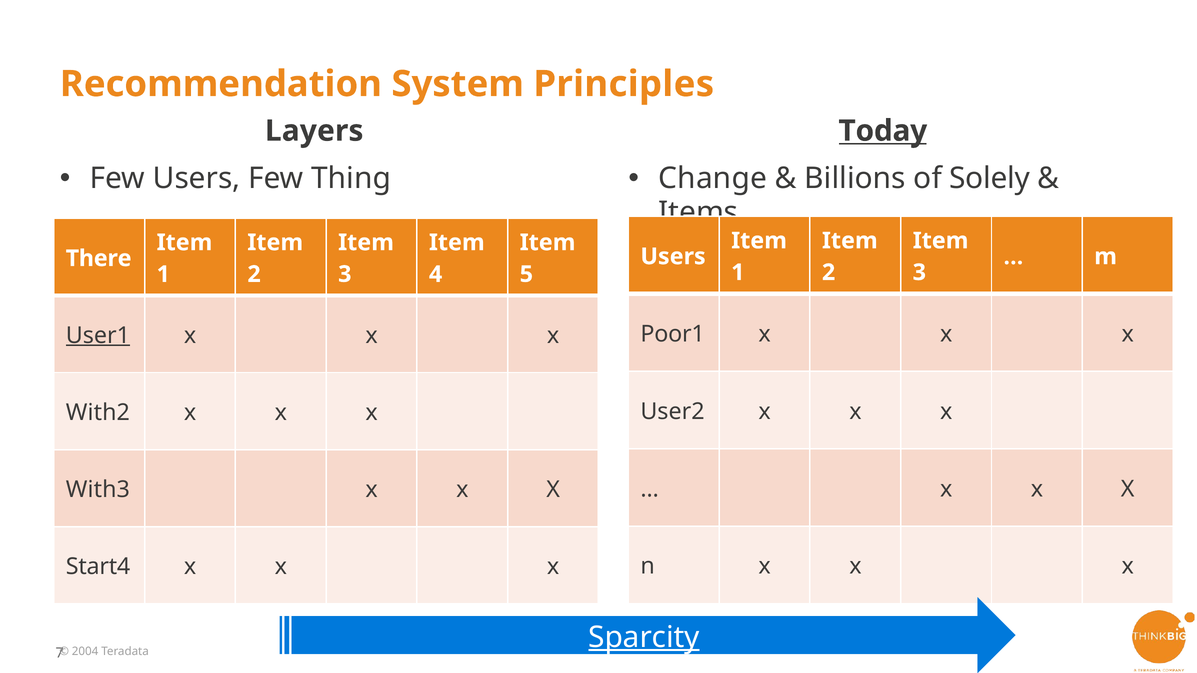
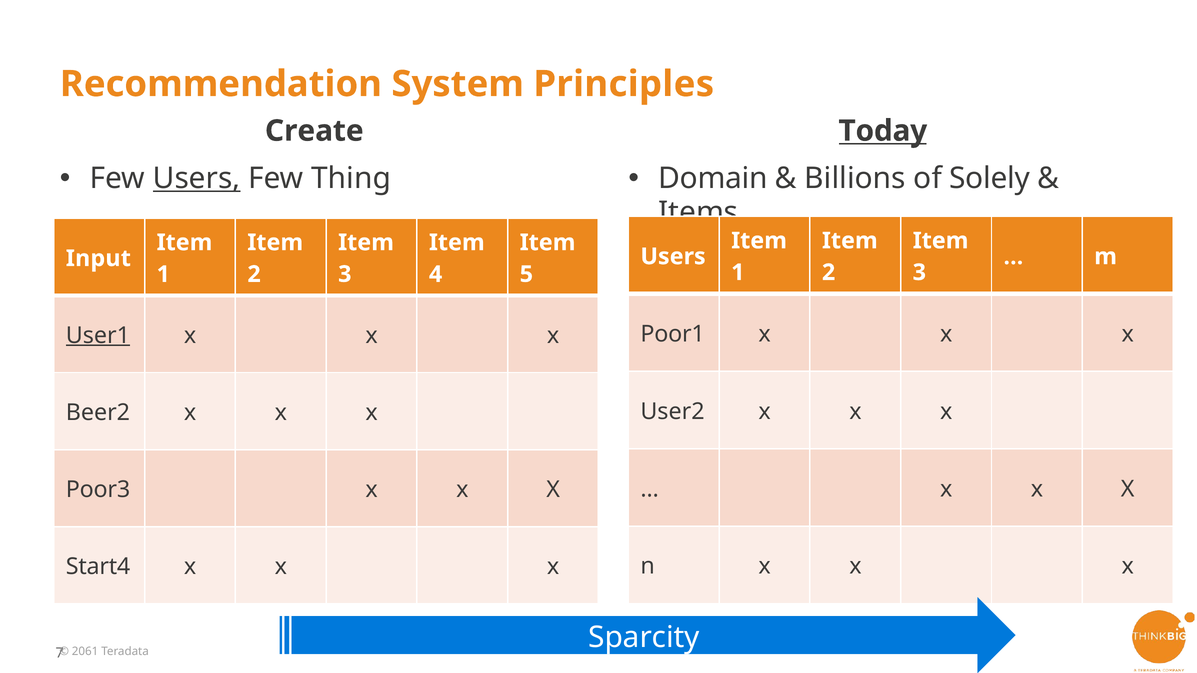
Layers: Layers -> Create (314, 131)
Users underline: none -> present (197, 178)
Change: Change -> Domain (713, 178)
There: There -> Input (98, 259)
With2: With2 -> Beer2 (98, 413)
With3: With3 -> Poor3 (98, 490)
Sparcity underline: present -> none (644, 637)
2004: 2004 -> 2061 (85, 651)
